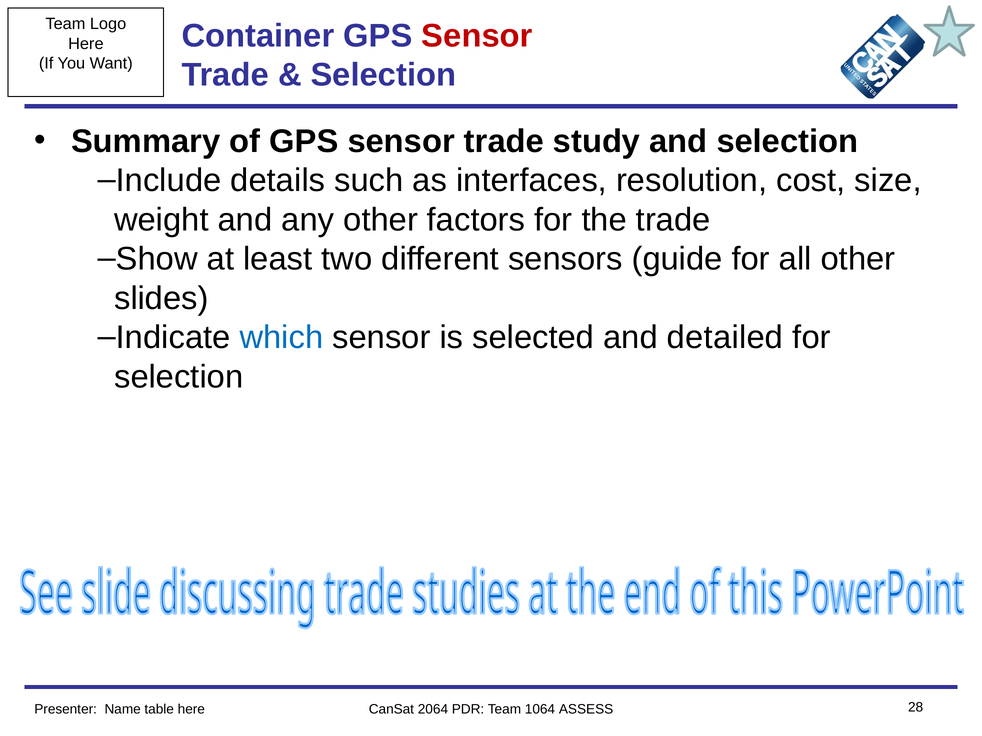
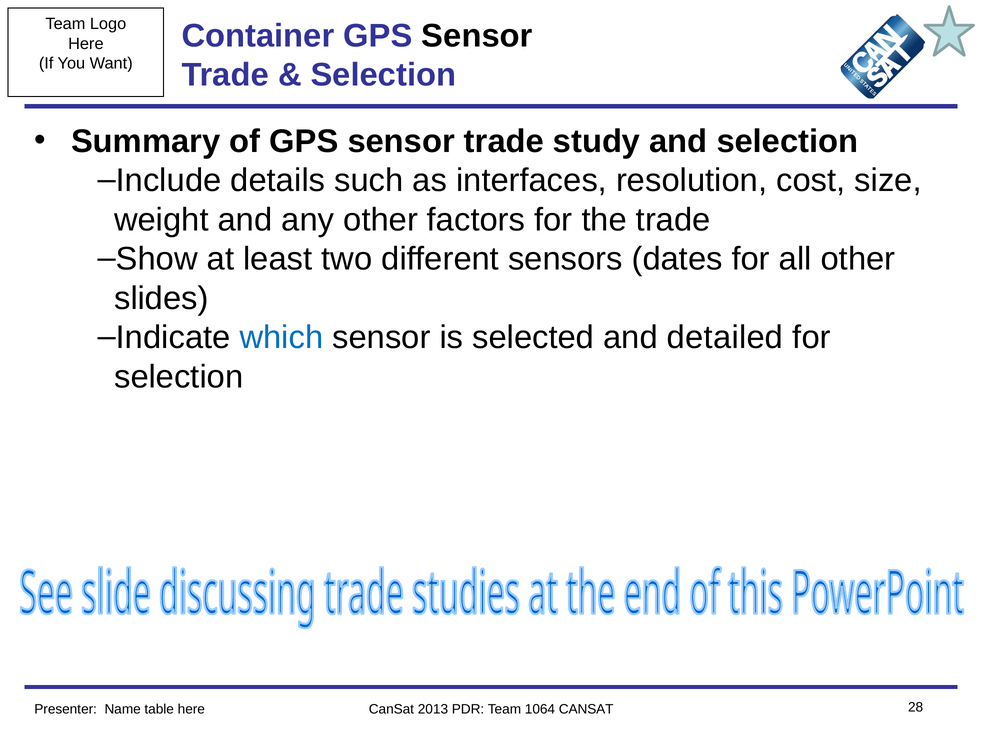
Sensor colour: red -> black (477, 36)
guide: guide -> dates (677, 259)
2064: 2064 -> 2013 (433, 710)
1064 ASSESS: ASSESS -> CANSAT (586, 710)
